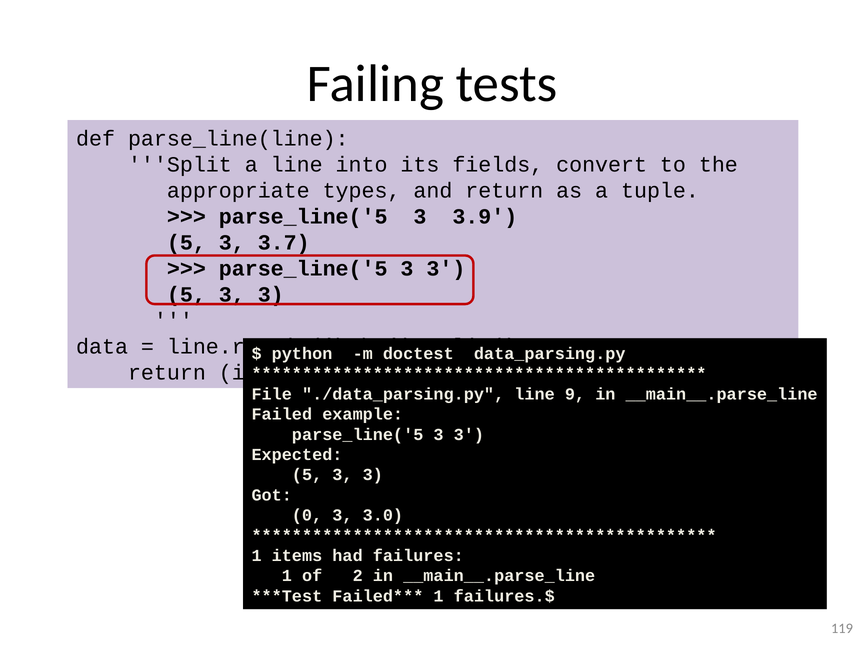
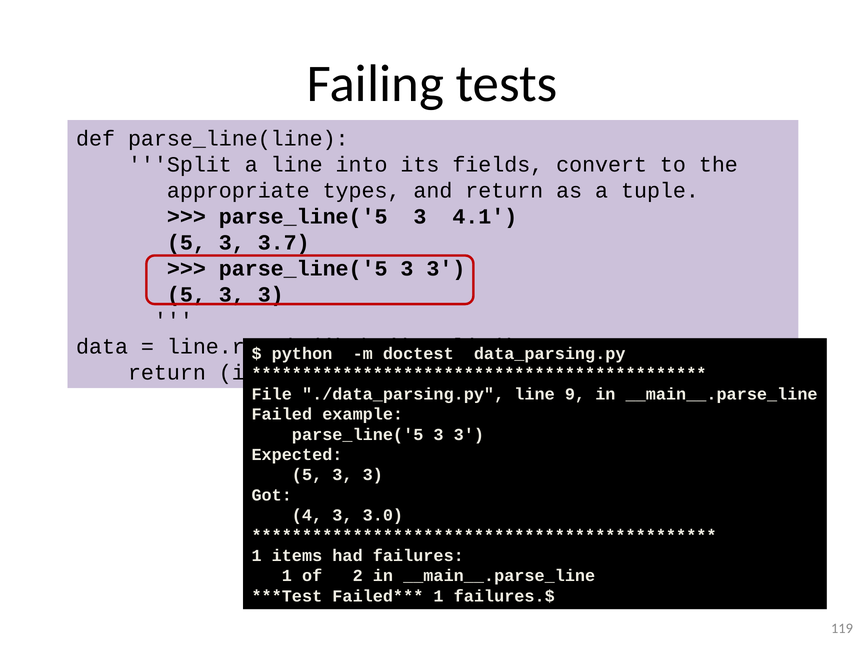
3.9: 3.9 -> 4.1 (485, 217)
0: 0 -> 4 (307, 515)
